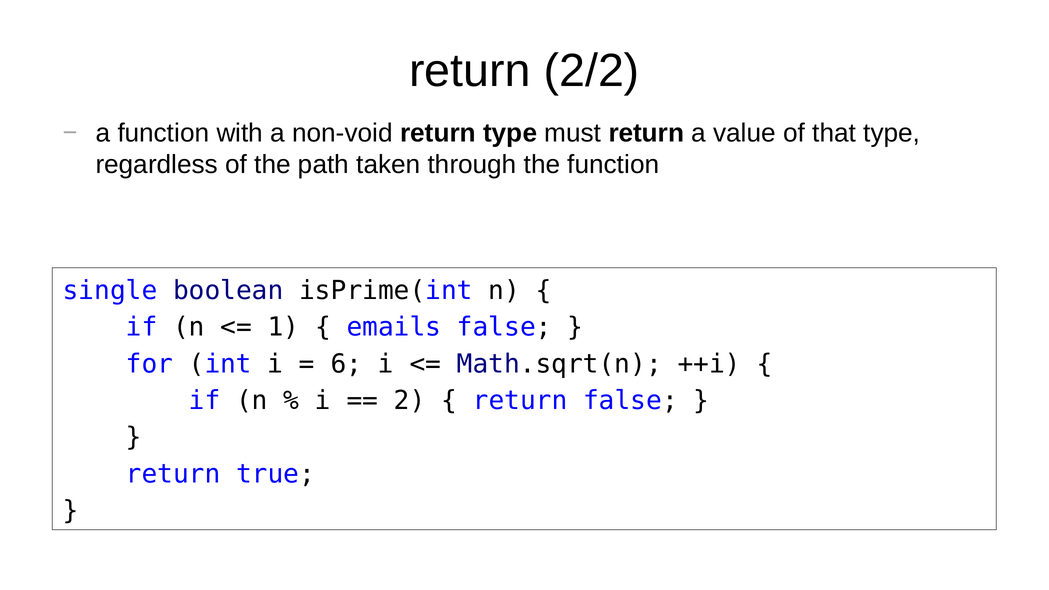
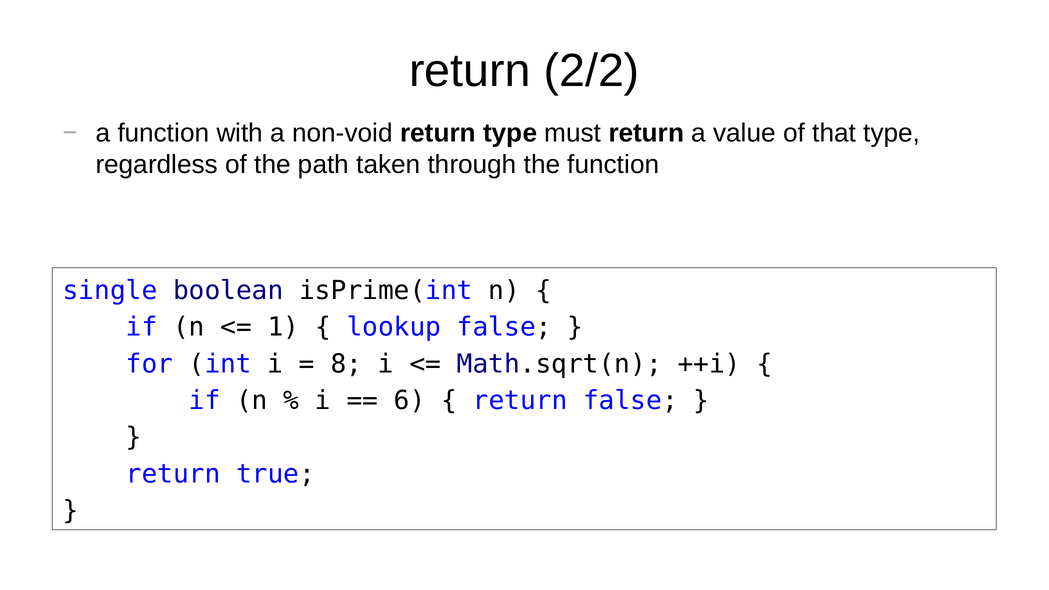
emails: emails -> lookup (394, 327)
6: 6 -> 8 (346, 364)
2: 2 -> 6 (410, 401)
